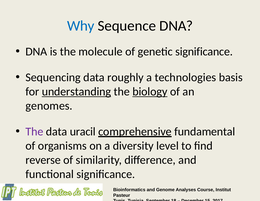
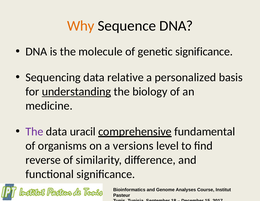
Why colour: blue -> orange (81, 26)
roughly: roughly -> relative (125, 77)
technologies: technologies -> personalized (185, 77)
biology underline: present -> none (150, 92)
genomes: genomes -> medicine (49, 106)
diversity: diversity -> versions (133, 146)
